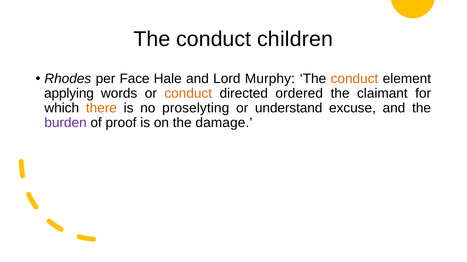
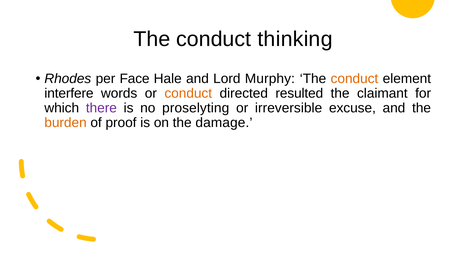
children: children -> thinking (295, 39)
applying: applying -> interfere (69, 94)
ordered: ordered -> resulted (299, 94)
there colour: orange -> purple (101, 108)
understand: understand -> irreversible (289, 108)
burden colour: purple -> orange (66, 123)
